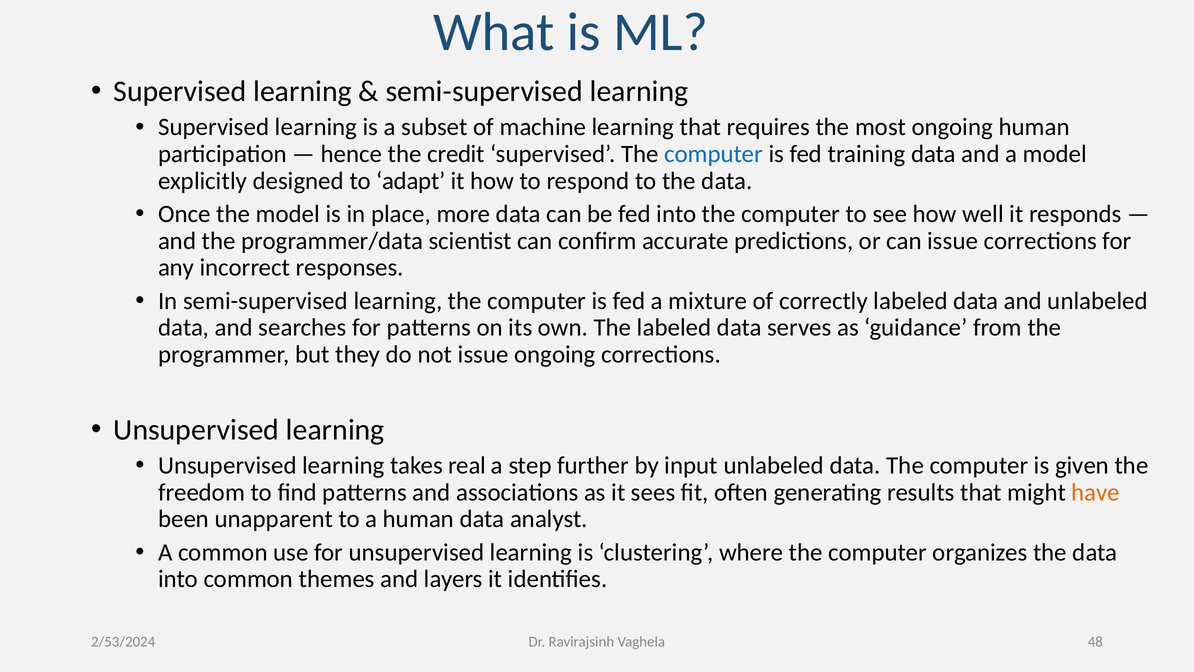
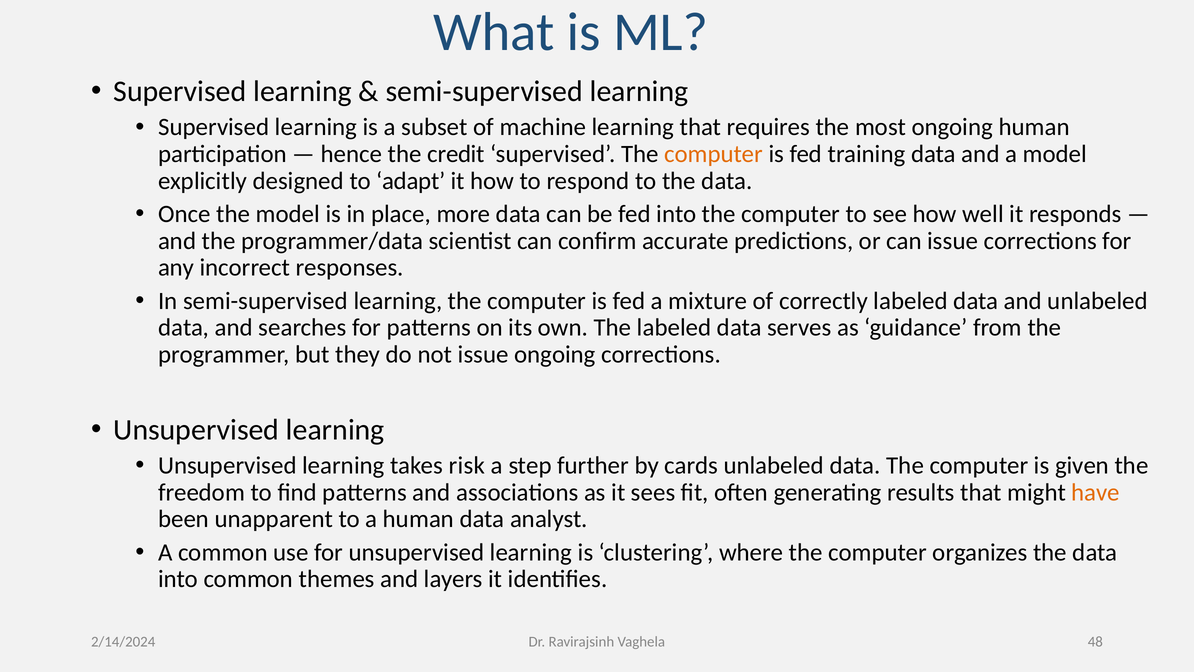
computer colour: blue -> orange (714, 154)
real: real -> risk (467, 465)
input: input -> cards (691, 465)
2/53/2024: 2/53/2024 -> 2/14/2024 (123, 641)
